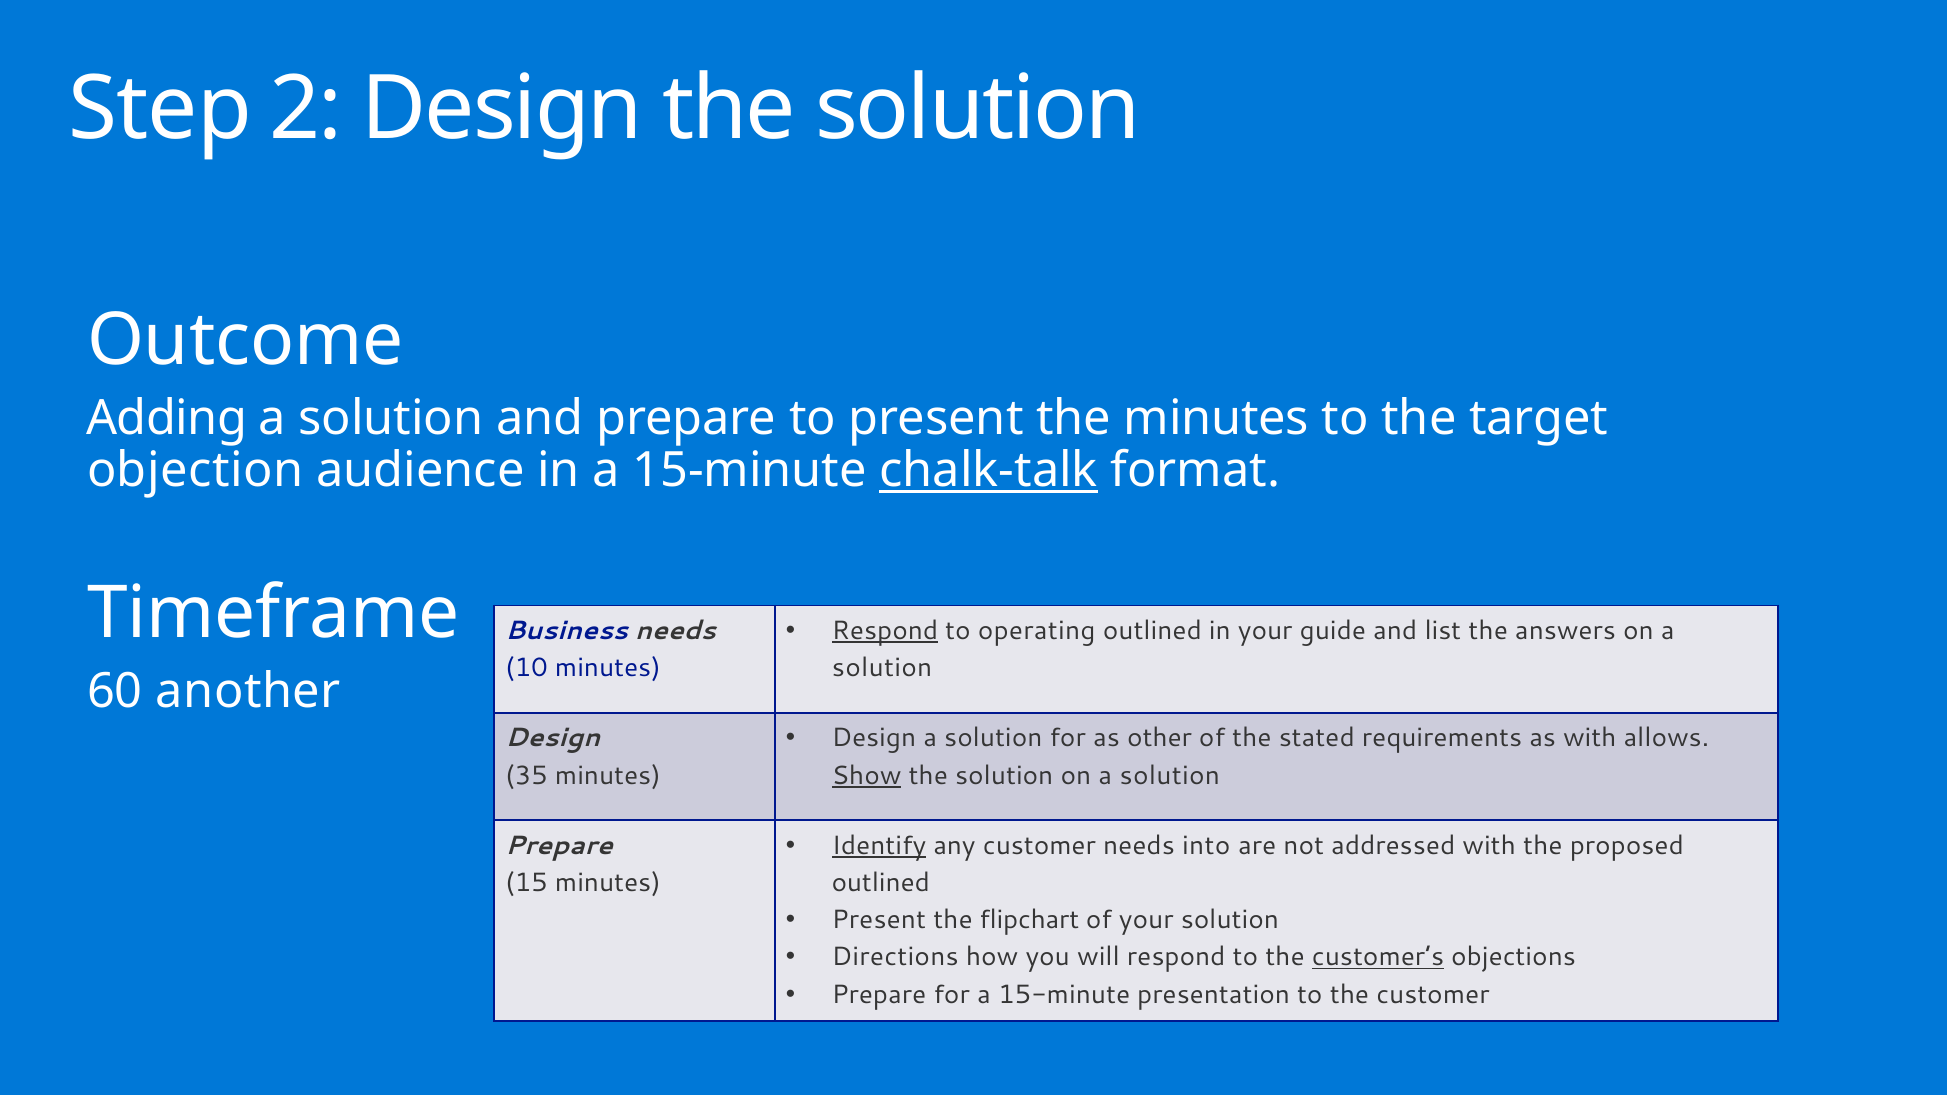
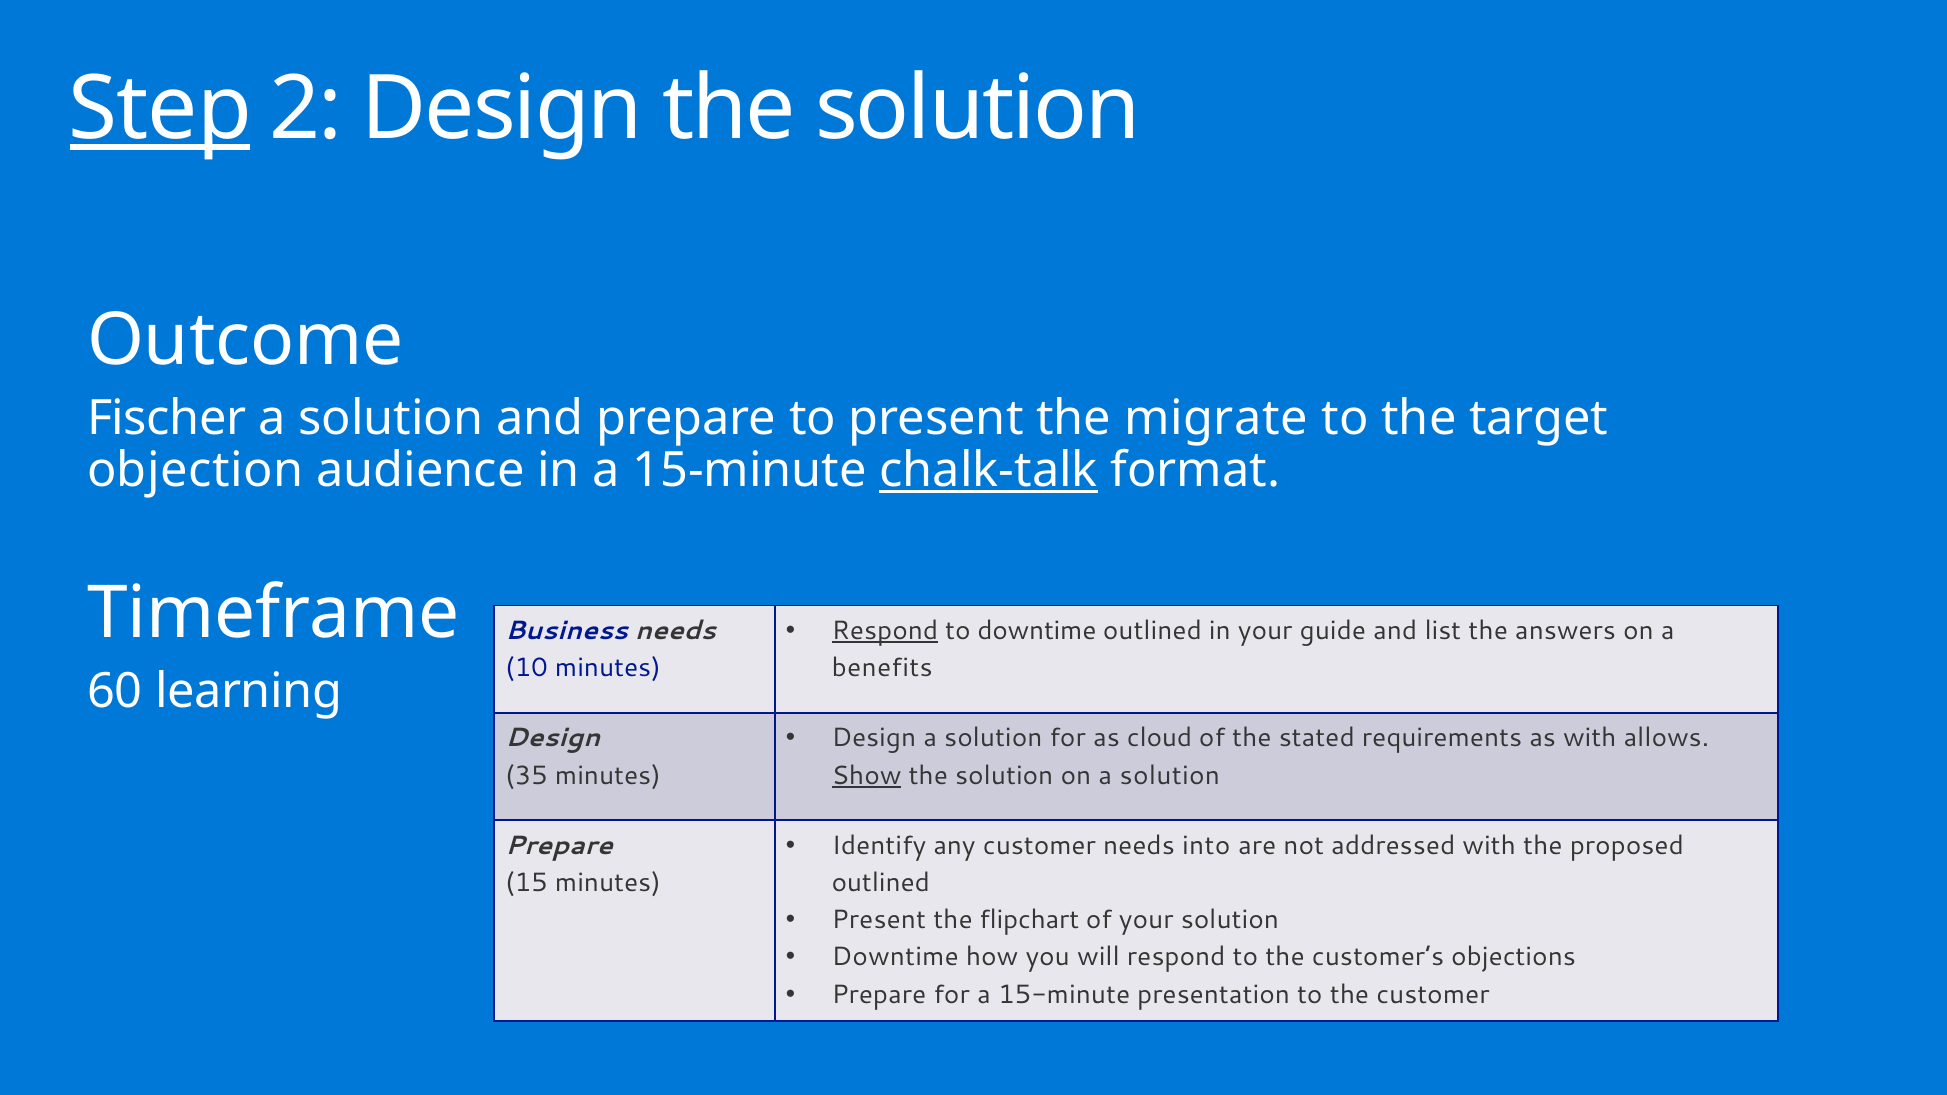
Step underline: none -> present (160, 109)
Adding: Adding -> Fischer (167, 418)
the minutes: minutes -> migrate (1216, 418)
to operating: operating -> downtime (1037, 631)
solution: solution -> benefits (882, 668)
another: another -> learning (249, 692)
other: other -> cloud (1160, 738)
Identify underline: present -> none (879, 846)
Directions: Directions -> Downtime (895, 957)
customer’s underline: present -> none (1378, 957)
